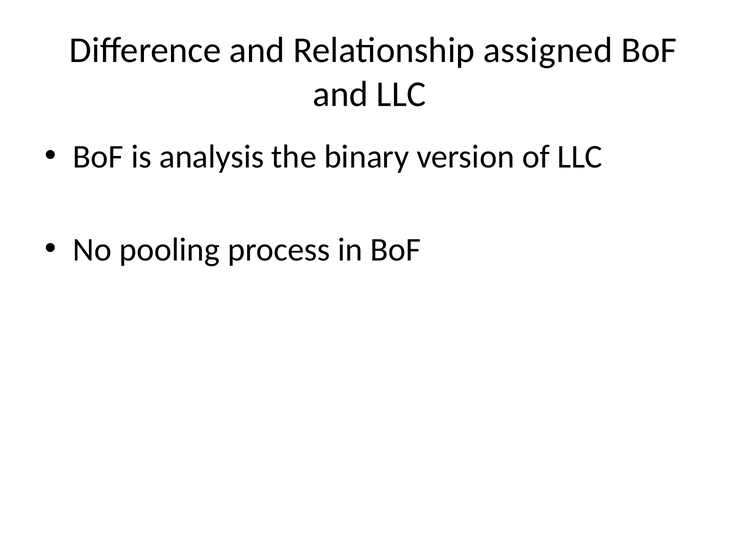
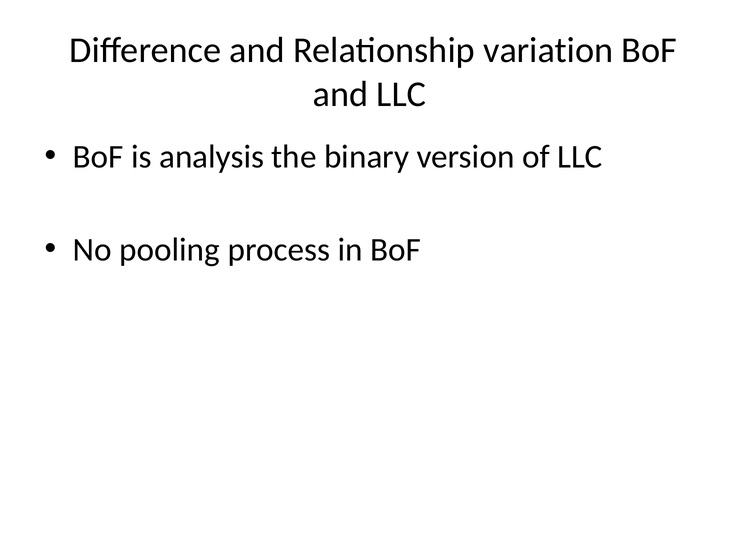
assigned: assigned -> variation (548, 50)
